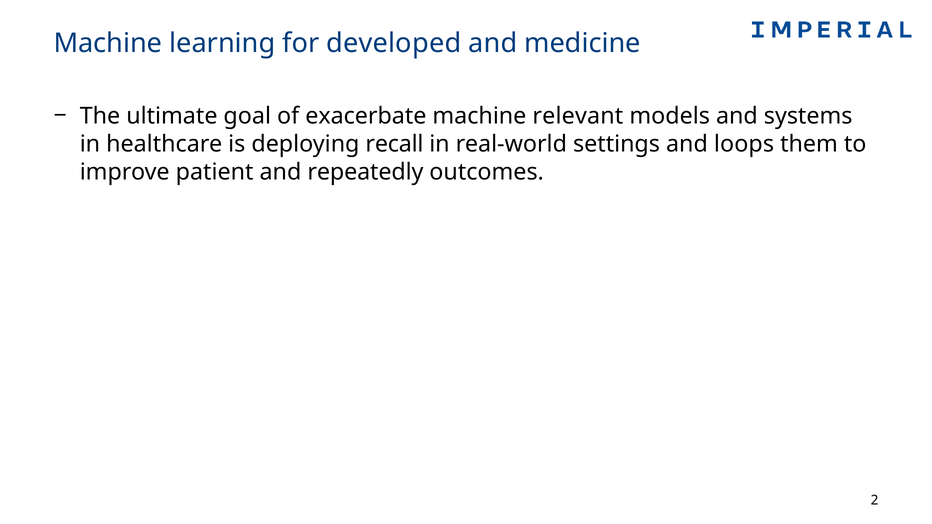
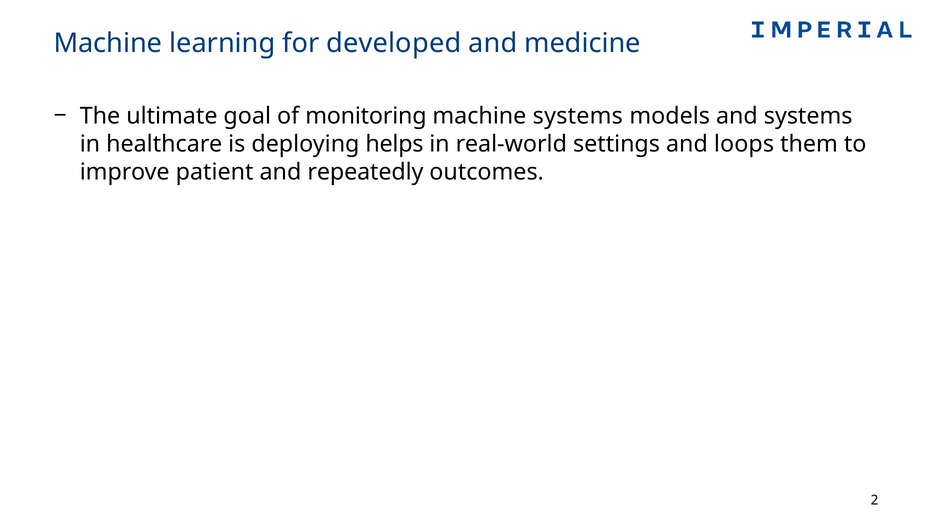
exacerbate: exacerbate -> monitoring (366, 116)
machine relevant: relevant -> systems (578, 116)
recall: recall -> helps (394, 144)
